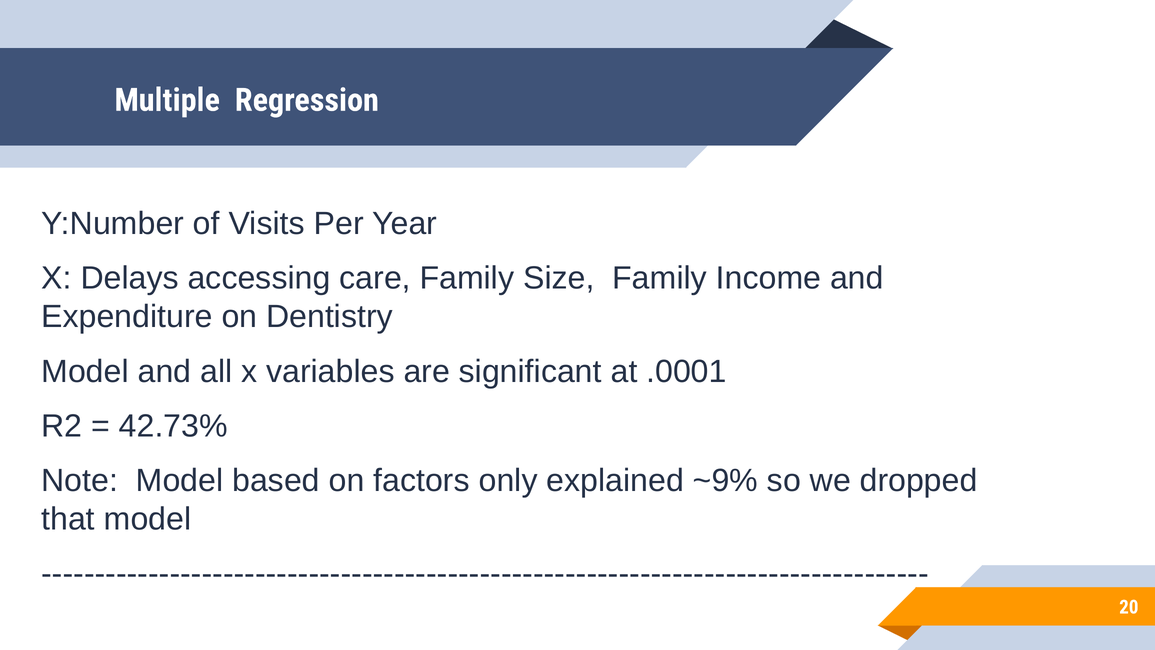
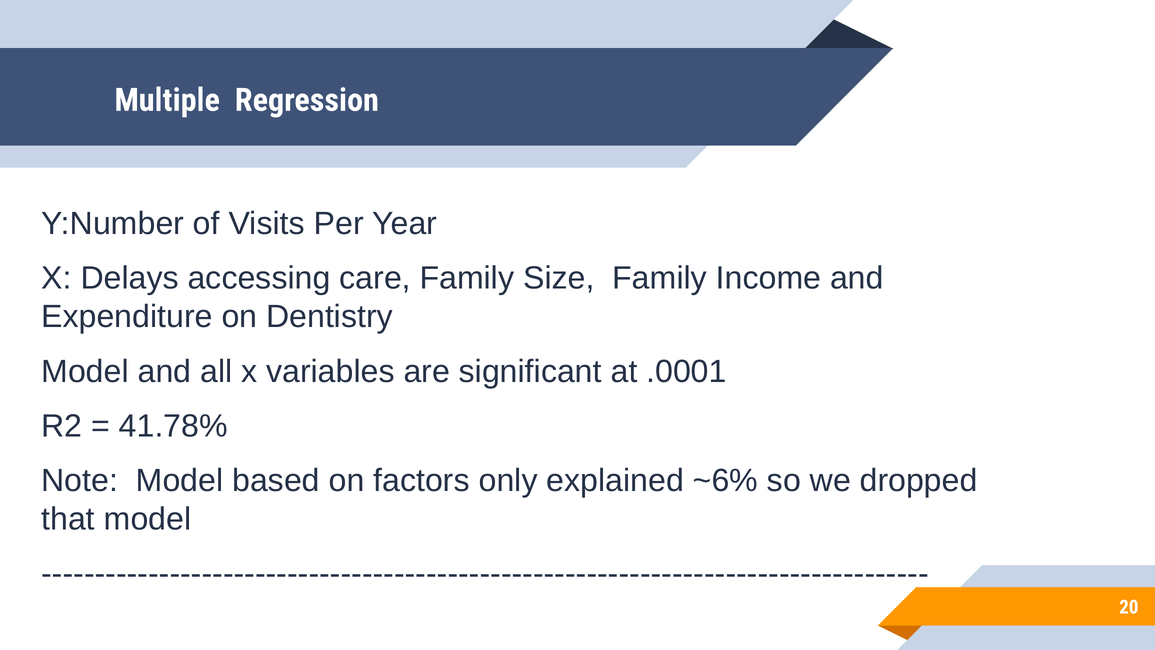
42.73%: 42.73% -> 41.78% (173, 426)
~9%: ~9% -> ~6% (725, 480)
